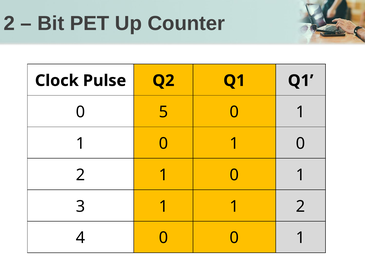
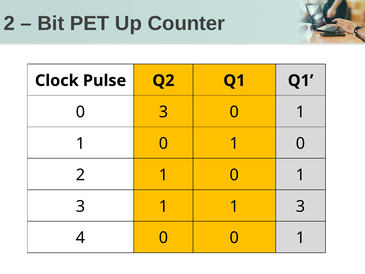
0 5: 5 -> 3 (163, 112)
1 1 2: 2 -> 3 (301, 206)
